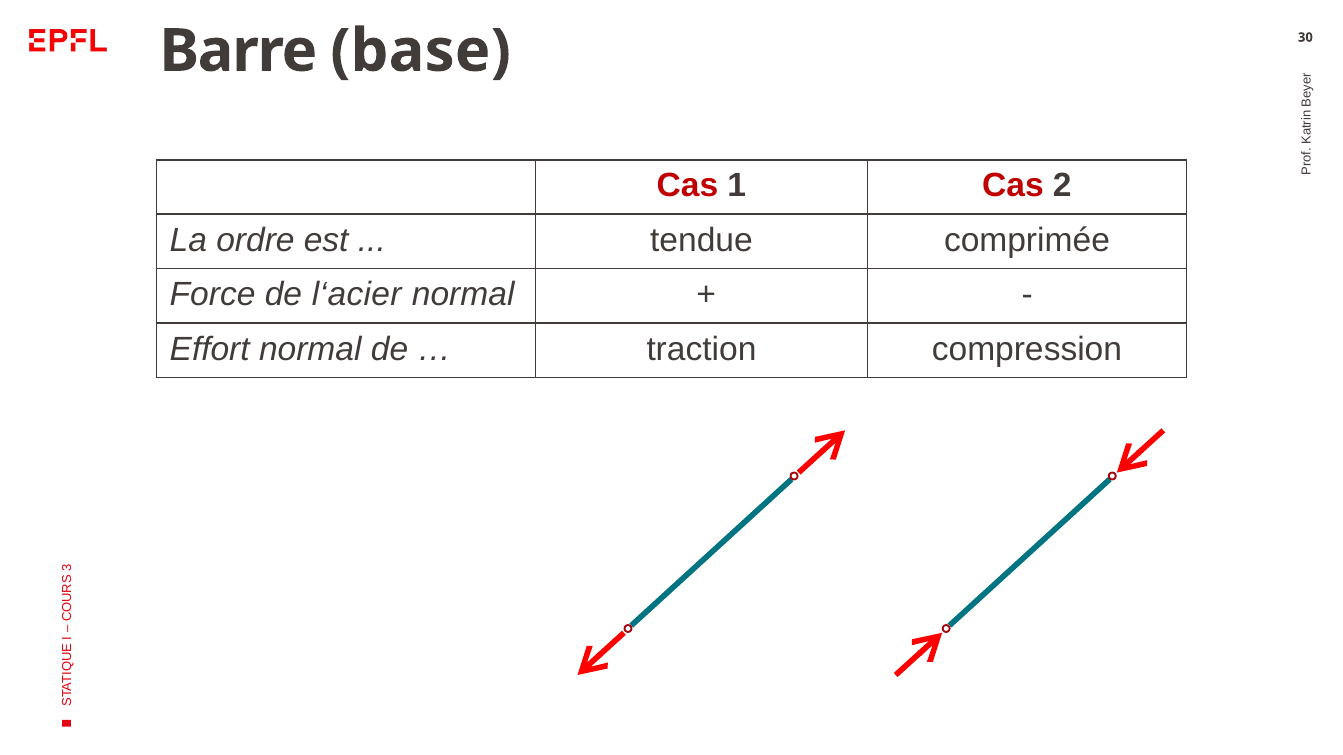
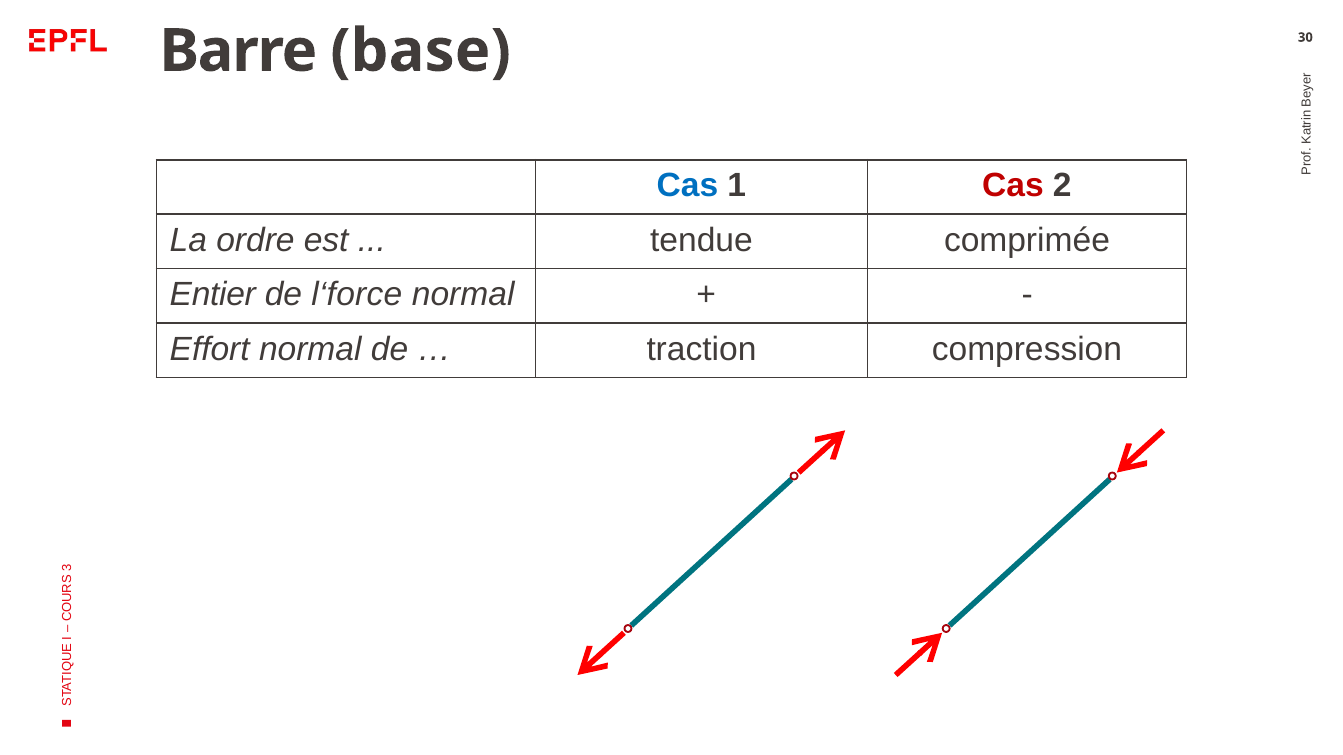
Cas colour: red -> blue (687, 186)
Force: Force -> Entier (213, 295)
l‘acier: l‘acier -> l‘force (357, 295)
